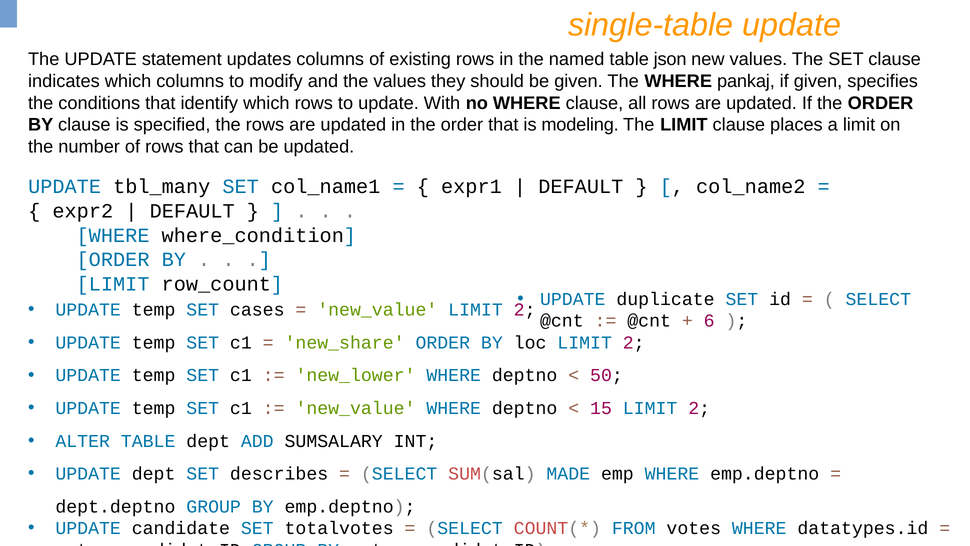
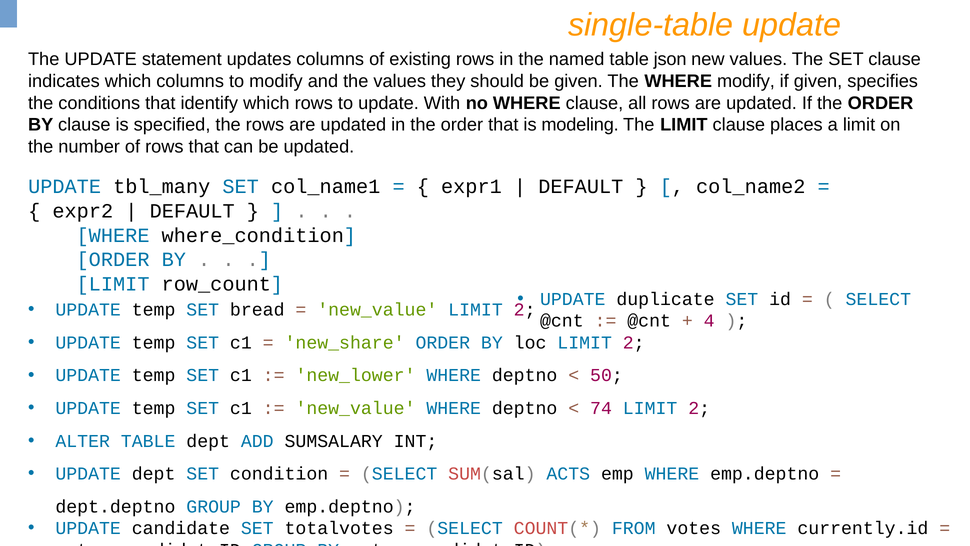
WHERE pankaj: pankaj -> modify (746, 81)
cases: cases -> bread (257, 310)
6: 6 -> 4 (709, 321)
15: 15 -> 74 (601, 408)
describes: describes -> condition (279, 473)
MADE: MADE -> ACTS (568, 473)
datatypes.id: datatypes.id -> currently.id (863, 528)
